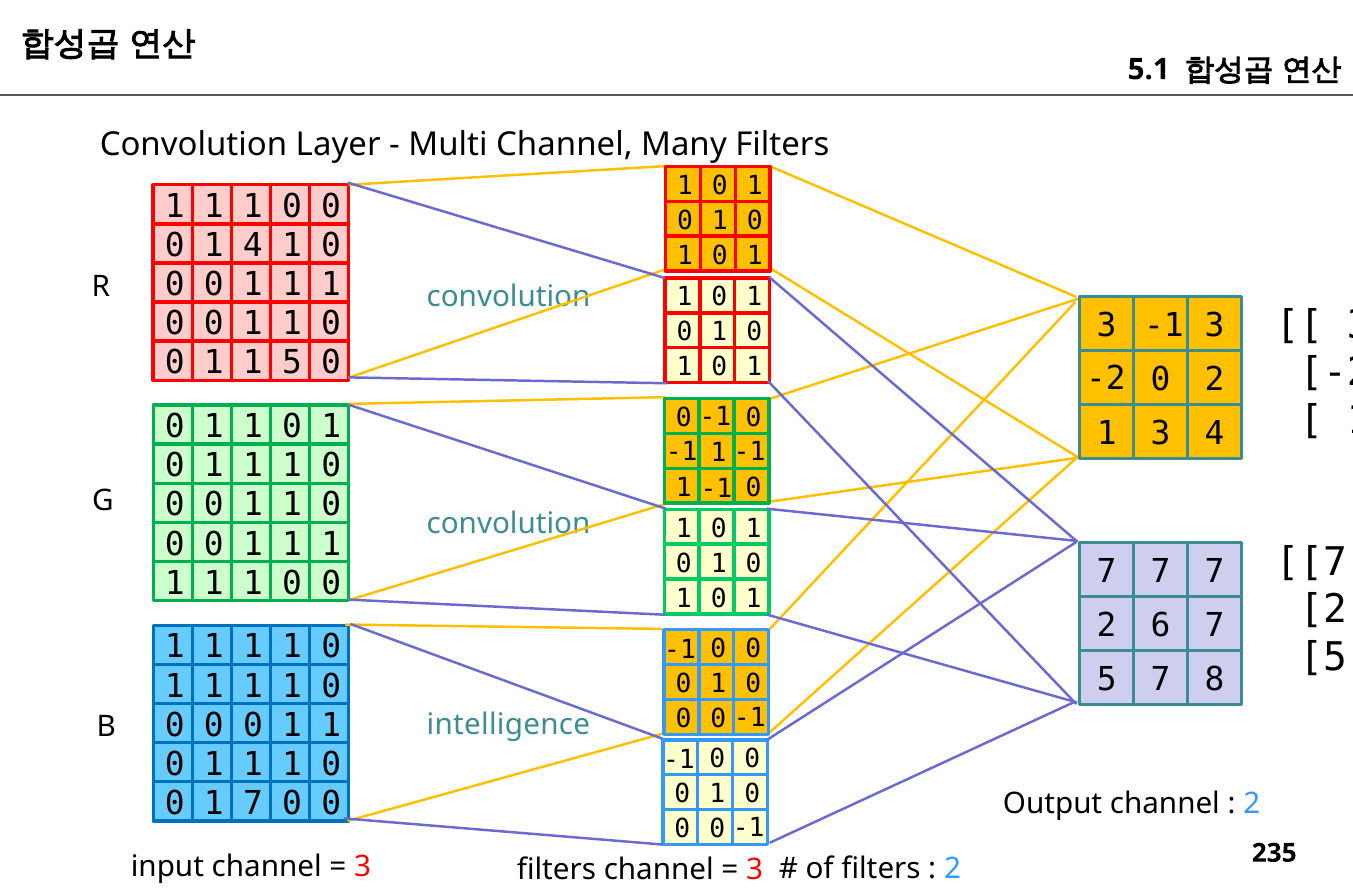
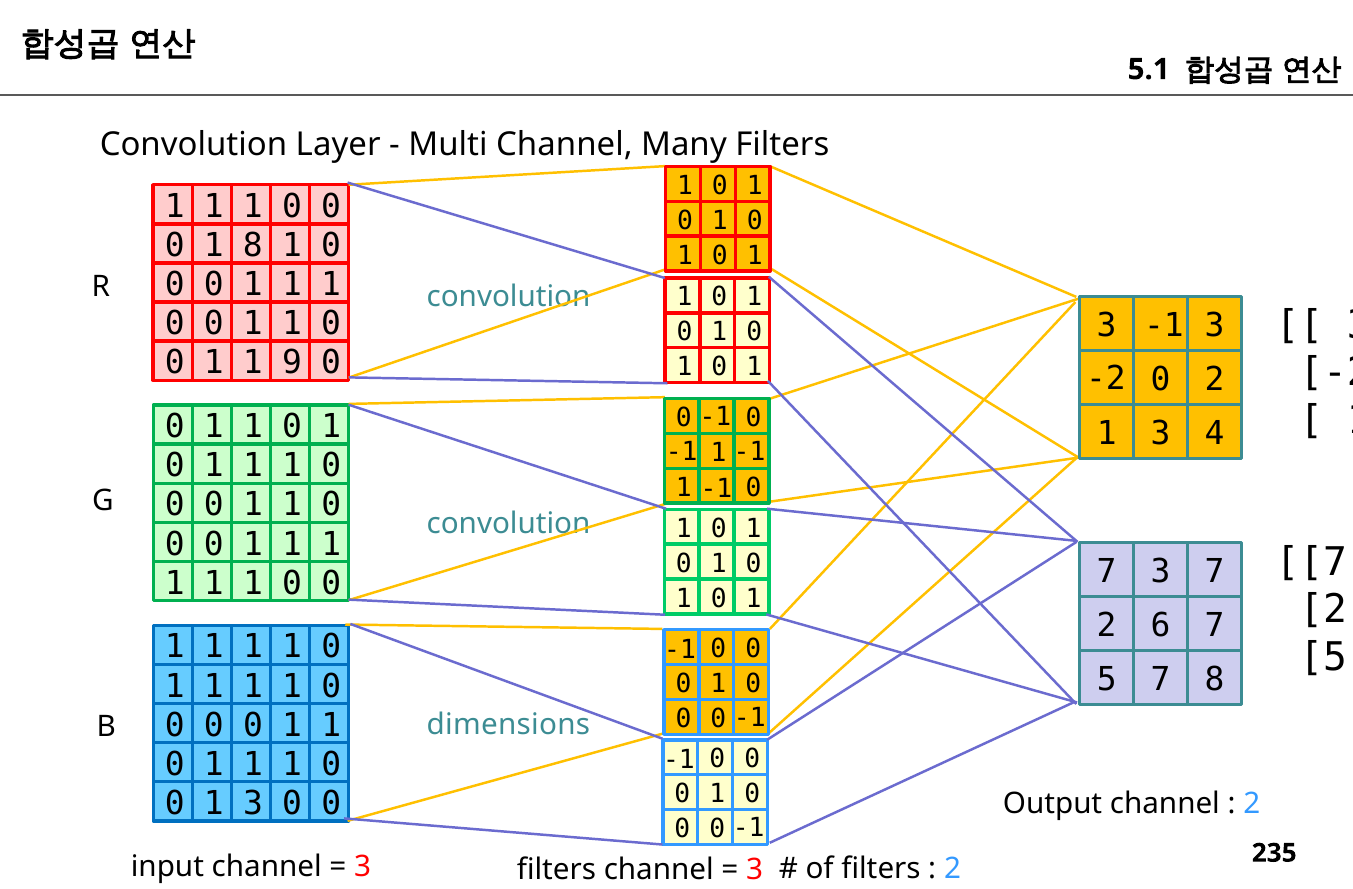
1 4: 4 -> 8 (253, 246)
1 5: 5 -> 9 (292, 363)
7: 7 -> 3 (1161, 572)
intelligence: intelligence -> dimensions (508, 725)
0 1 7: 7 -> 3 (253, 803)
